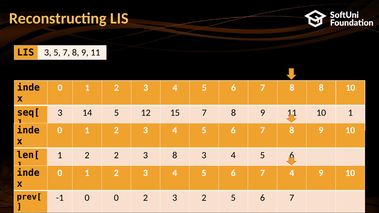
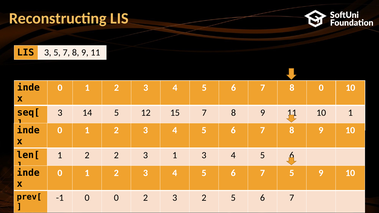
8 8: 8 -> 0 (321, 88)
3 8: 8 -> 1 (175, 155)
7 4: 4 -> 5 (292, 173)
